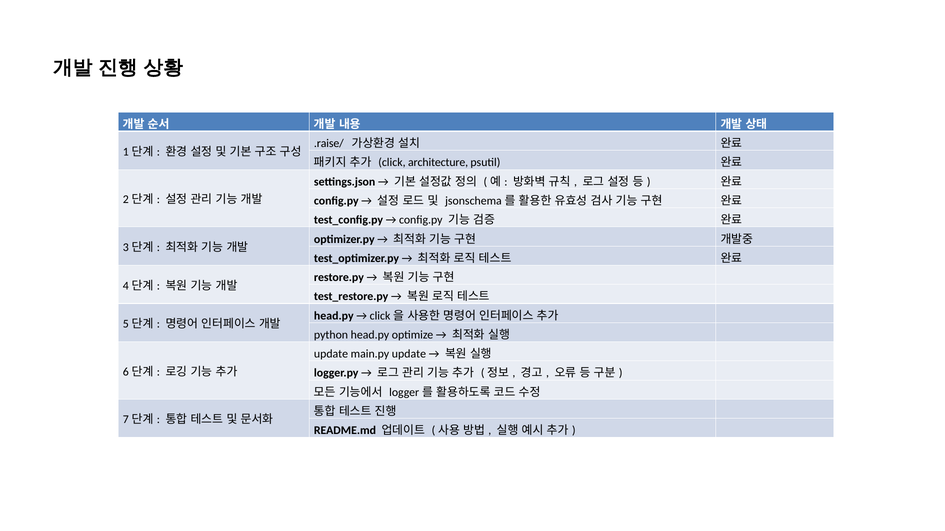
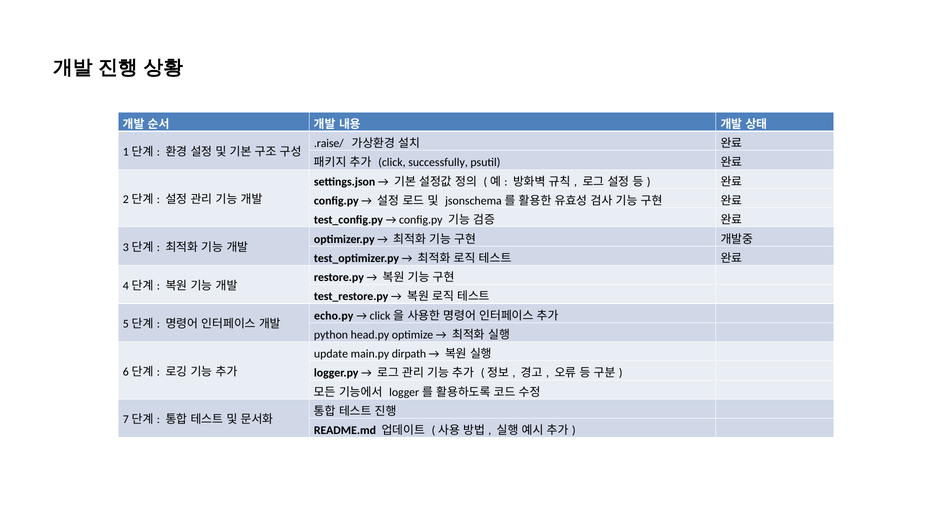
architecture: architecture -> successfully (438, 163)
head.py: head.py -> echo.py (334, 316)
main.py update: update -> dirpath (409, 354)
